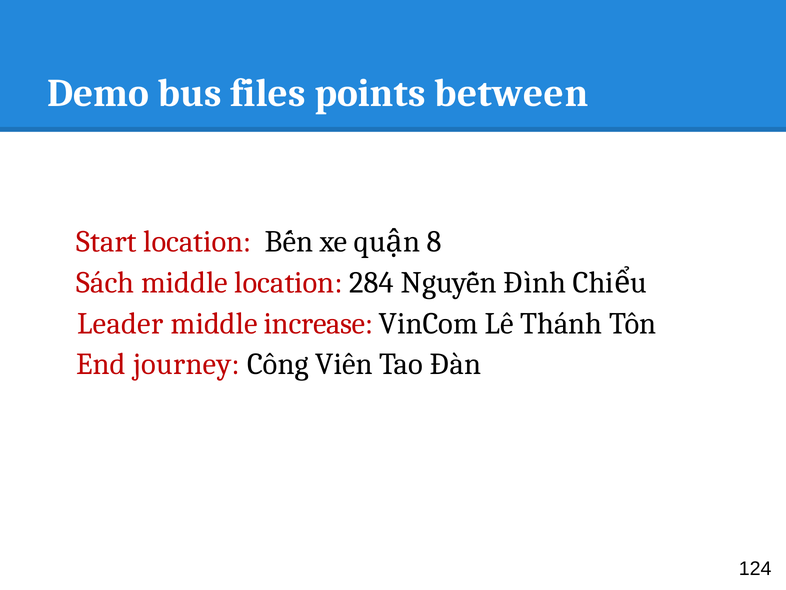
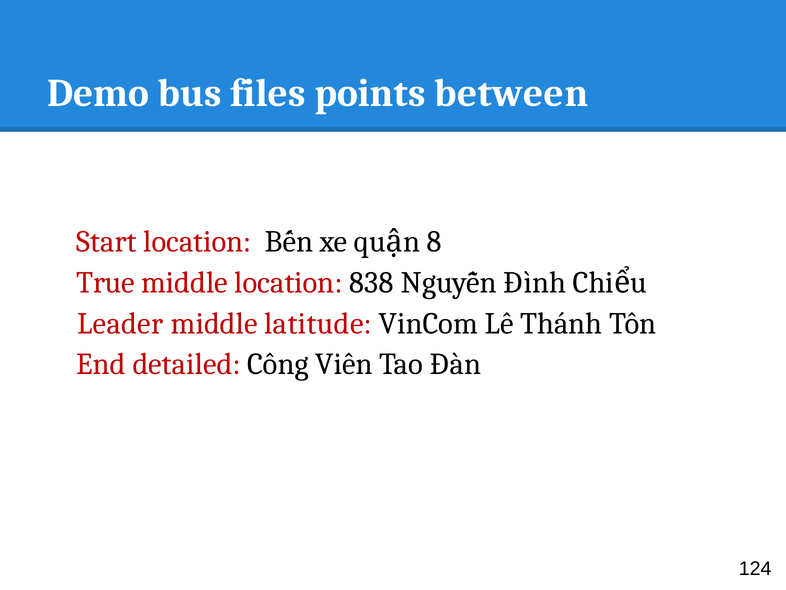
Sách: Sách -> True (106, 282)
284: 284 -> 838 (372, 282)
increase: increase -> latitude (318, 323)
journey: journey -> detailed (187, 364)
